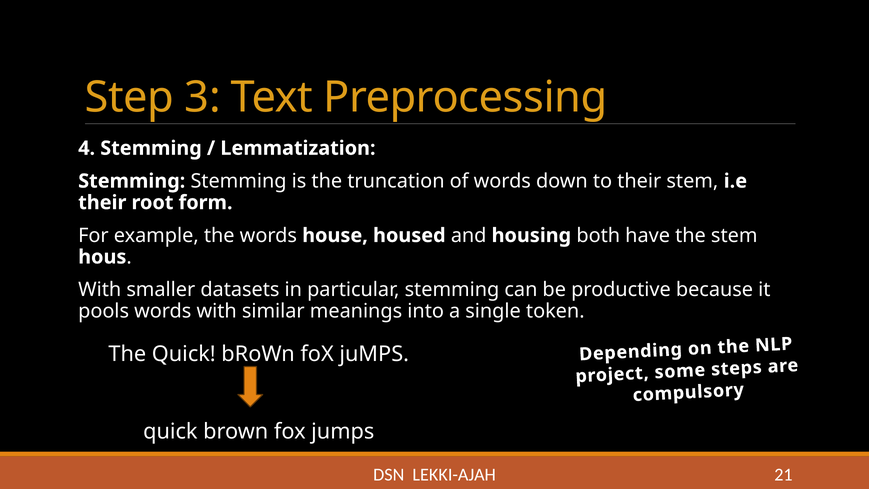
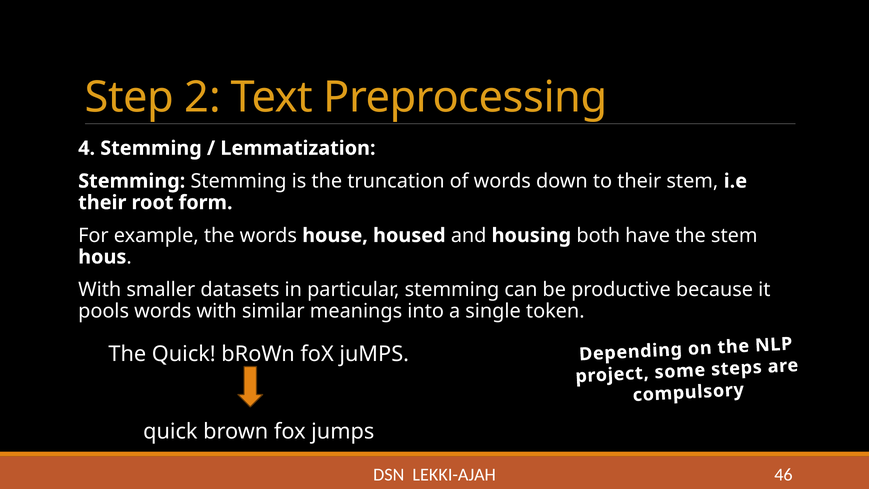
3: 3 -> 2 (203, 97)
21: 21 -> 46 (783, 474)
